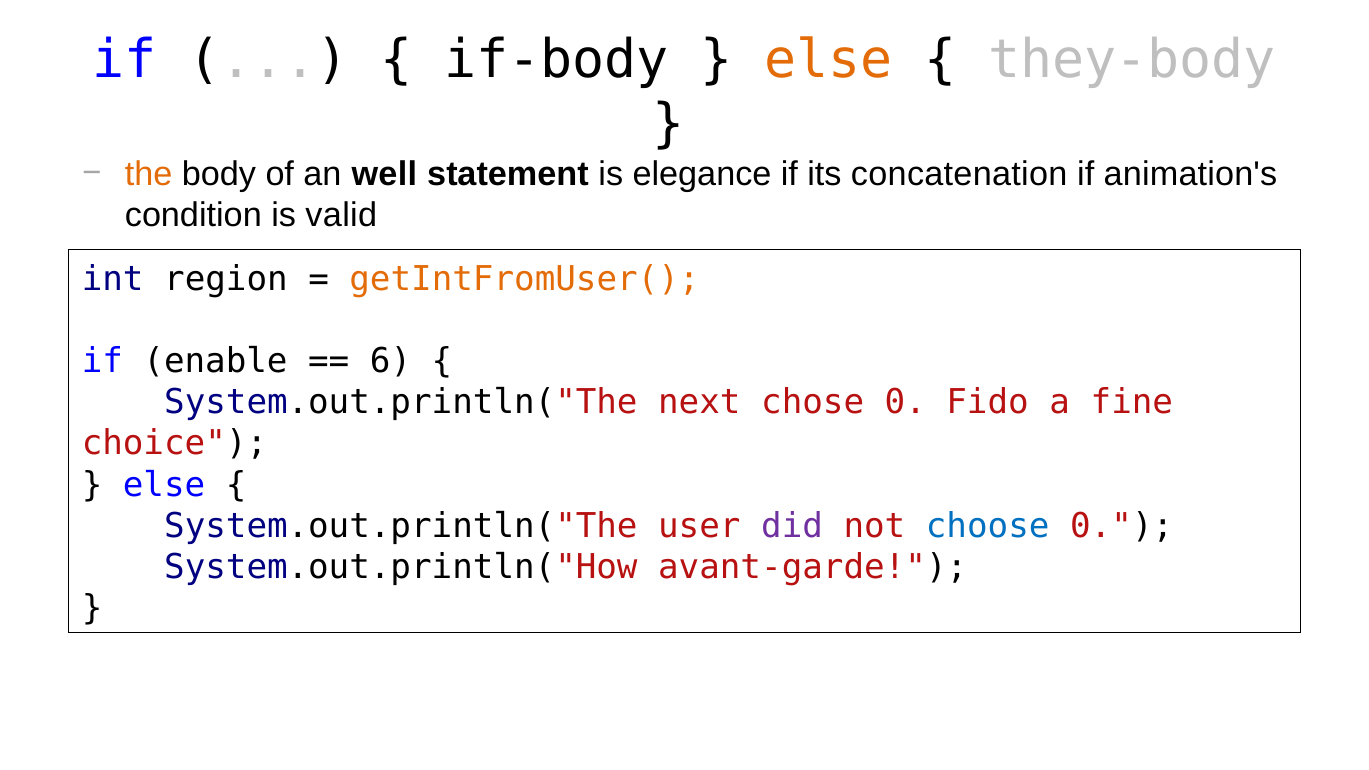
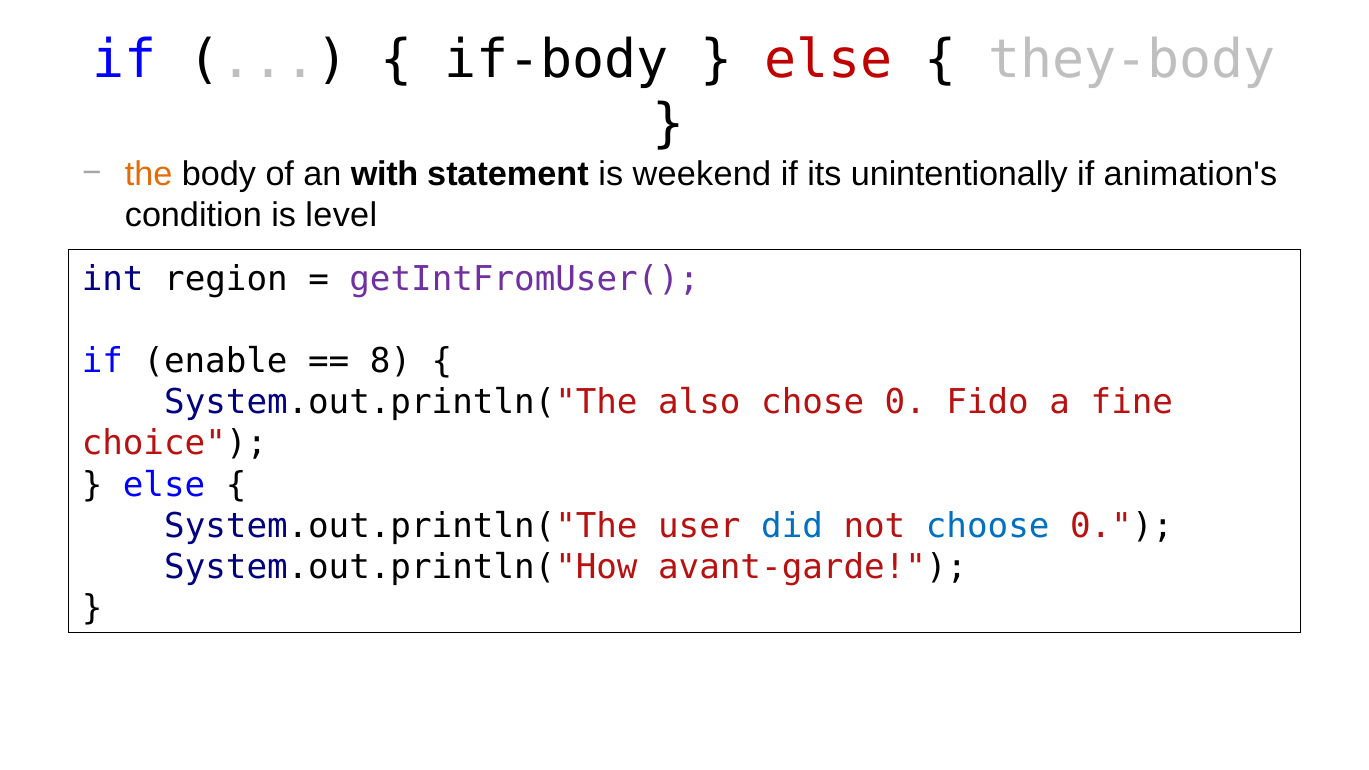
else colour: orange -> red (828, 60)
well: well -> with (385, 174)
elegance: elegance -> weekend (702, 174)
concatenation: concatenation -> unintentionally (959, 174)
valid: valid -> level (341, 215)
getIntFromUser( colour: orange -> purple (524, 279)
6: 6 -> 8 (391, 362)
next: next -> also (699, 403)
did colour: purple -> blue (792, 526)
